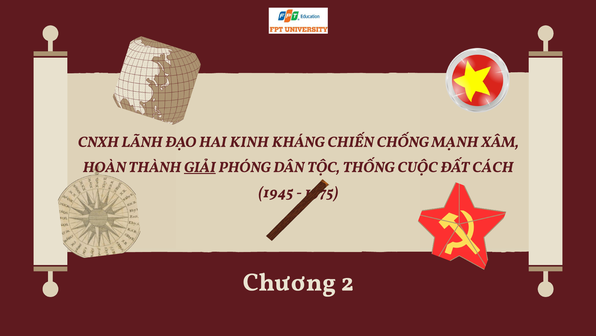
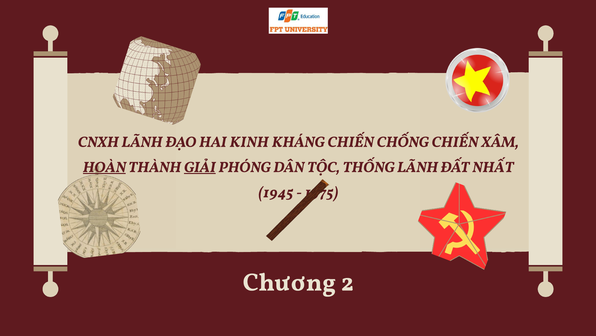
CHỐNG MẠNH: MẠNH -> CHIẾN (455, 142)
HOÀN underline: none -> present (104, 167)
CUỘC: CUỘC -> LÃNH (418, 167)
CÁCH: CÁCH -> NHẤT (493, 167)
